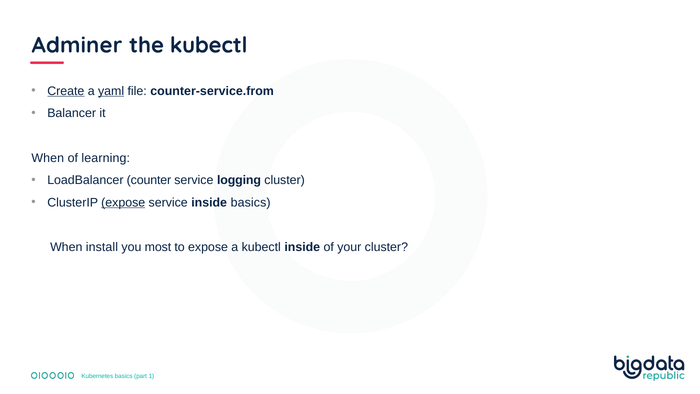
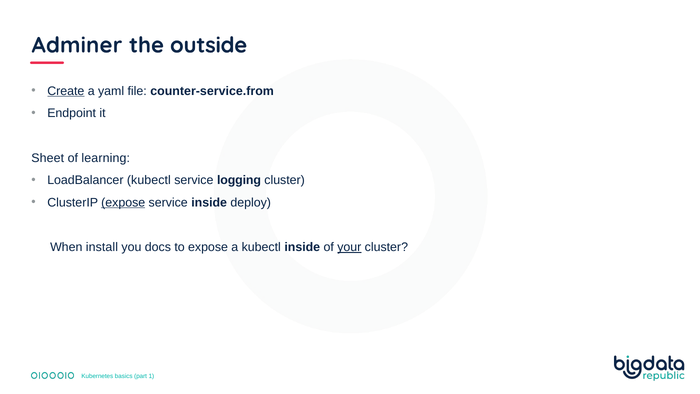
the kubectl: kubectl -> outside (209, 45)
yaml underline: present -> none (111, 91)
Balancer: Balancer -> Endpoint (72, 113)
When: When -> Sheet (48, 158)
LoadBalancer counter: counter -> kubectl (149, 180)
inside basics: basics -> deploy (251, 202)
most: most -> docs (158, 247)
your underline: none -> present (349, 247)
